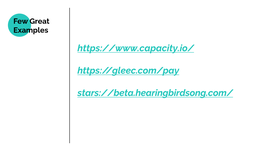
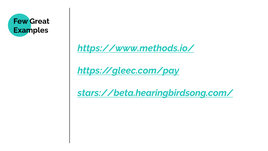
https://www.capacity.io/: https://www.capacity.io/ -> https://www.methods.io/ (136, 48)
